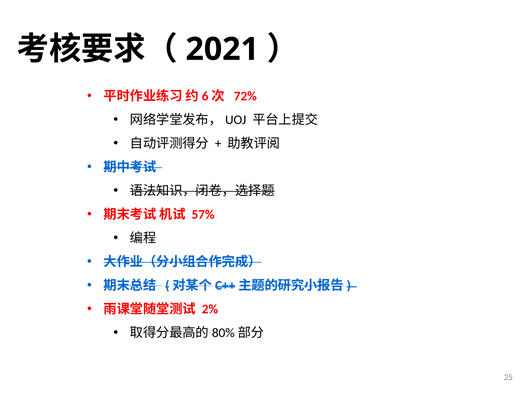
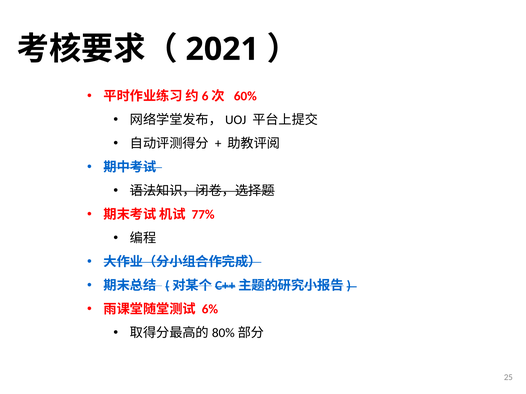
72%: 72% -> 60% (245, 96)
57%: 57% -> 77% (203, 215)
2%: 2% -> 6% (210, 309)
